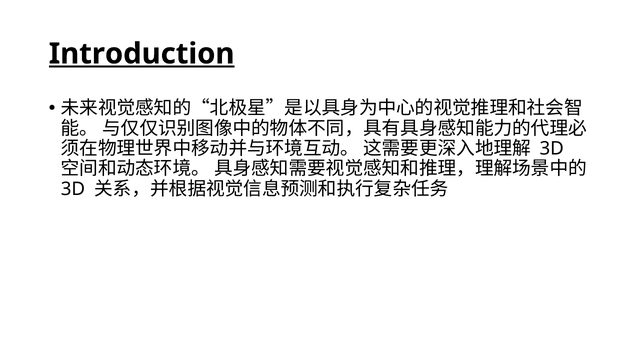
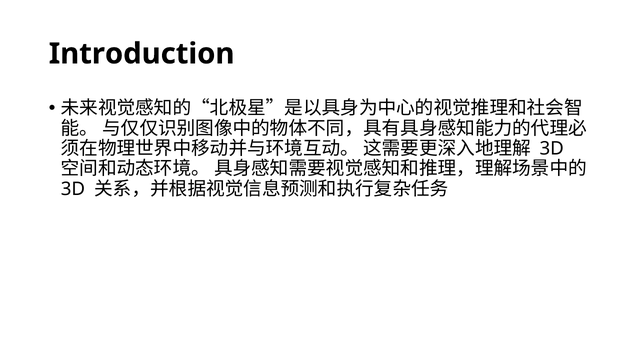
Introduction underline: present -> none (142, 54)
